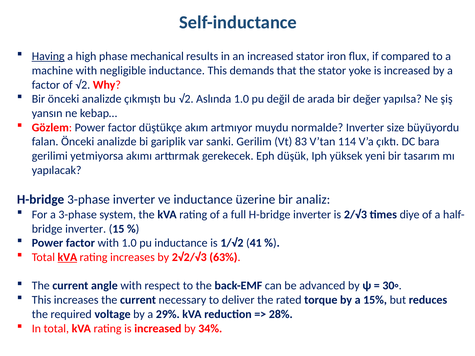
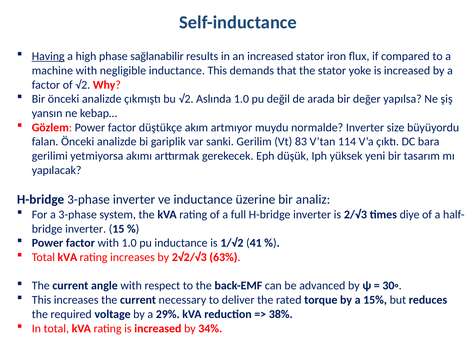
mechanical: mechanical -> sağlanabilir (157, 56)
kVA underline: present -> none (67, 257)
28%: 28% -> 38% (281, 314)
